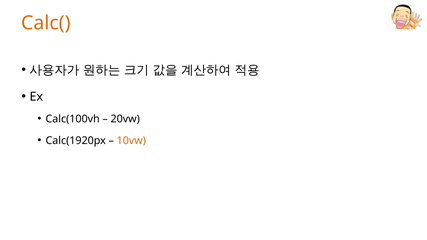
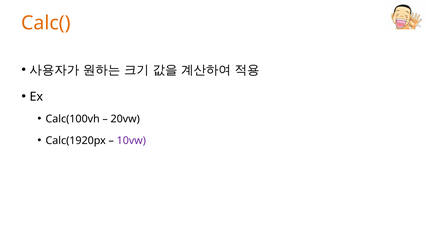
10vw colour: orange -> purple (131, 141)
